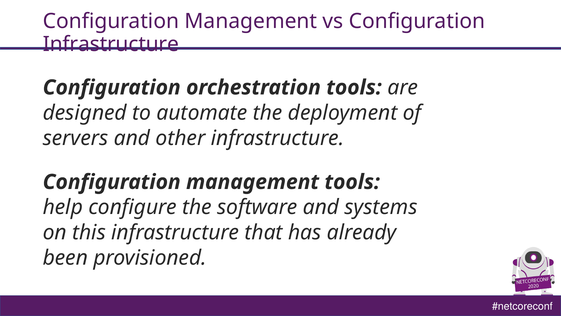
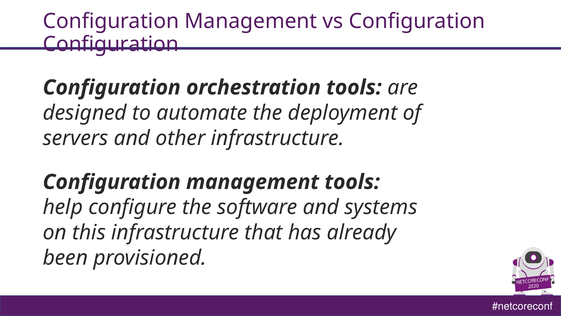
Infrastructure: Infrastructure -> Configuration (111, 44)
